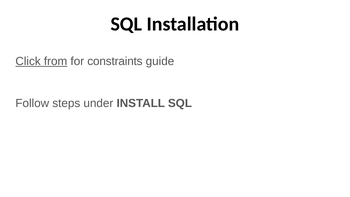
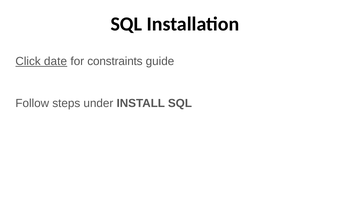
from: from -> date (55, 61)
